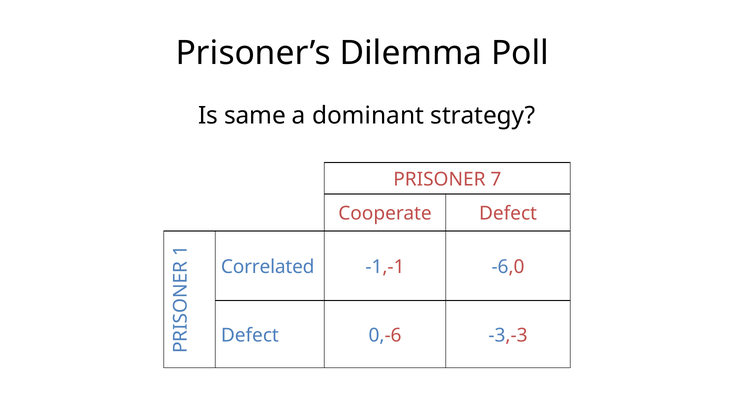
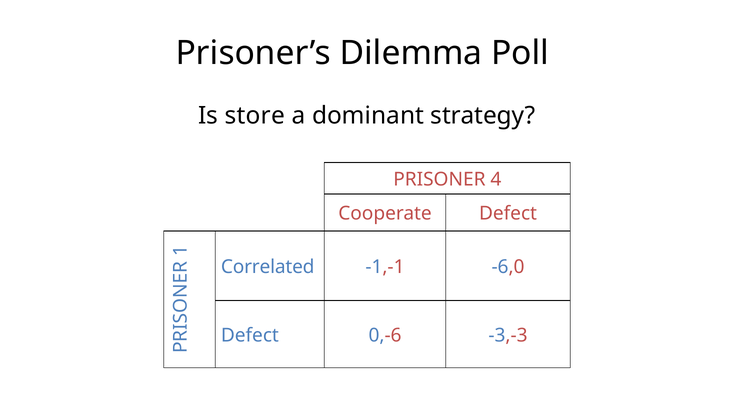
same: same -> store (255, 115)
7: 7 -> 4 (496, 179)
